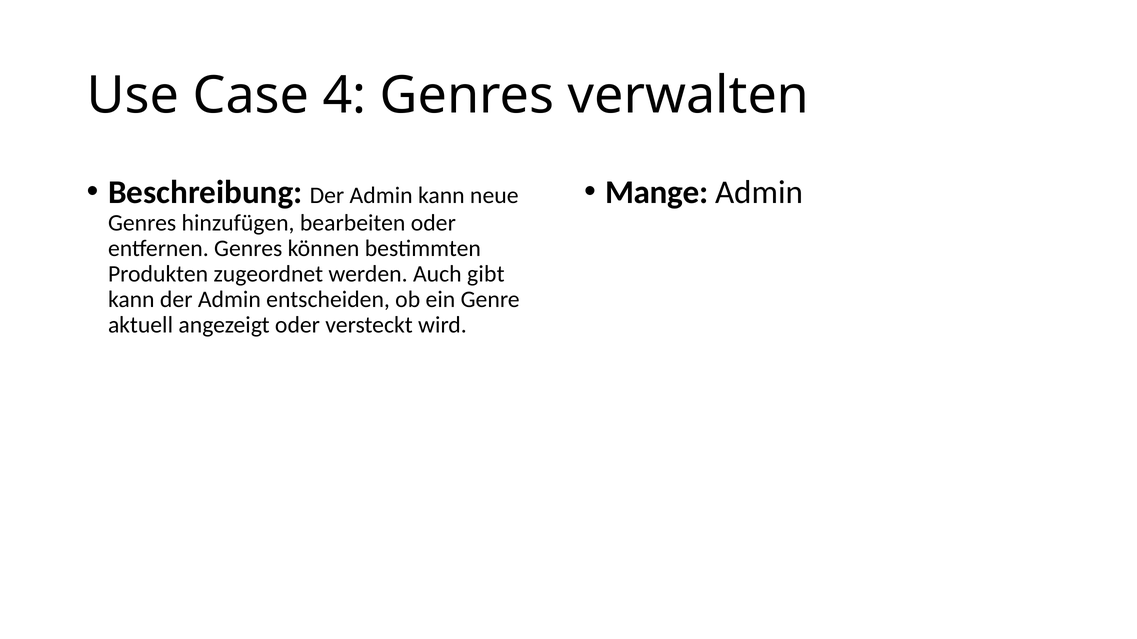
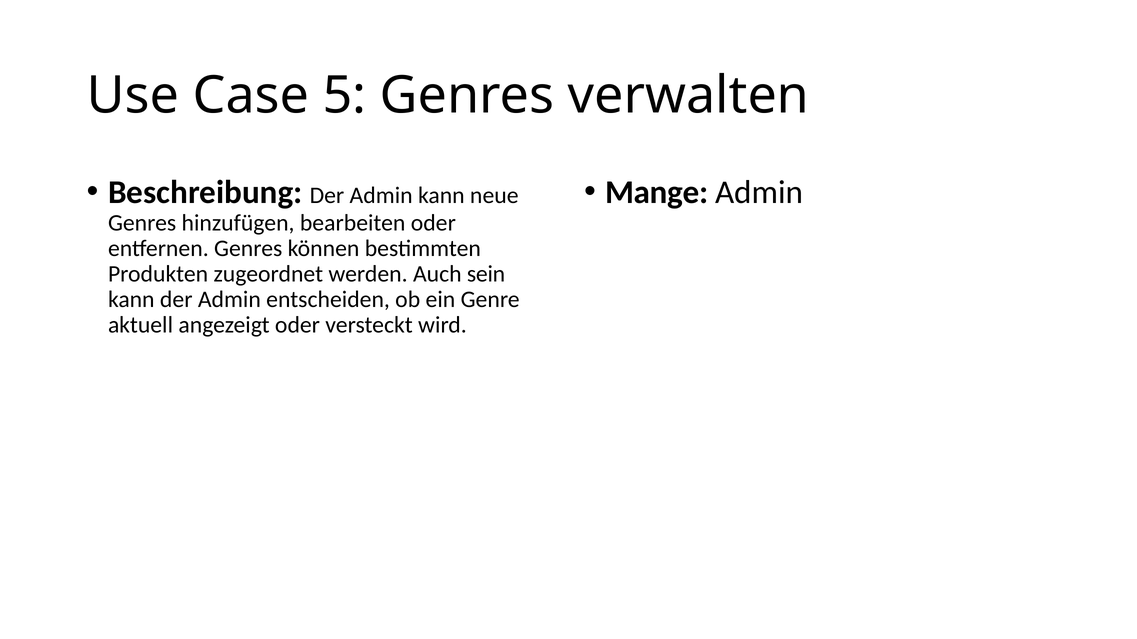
4: 4 -> 5 (344, 96)
gibt: gibt -> sein (486, 274)
